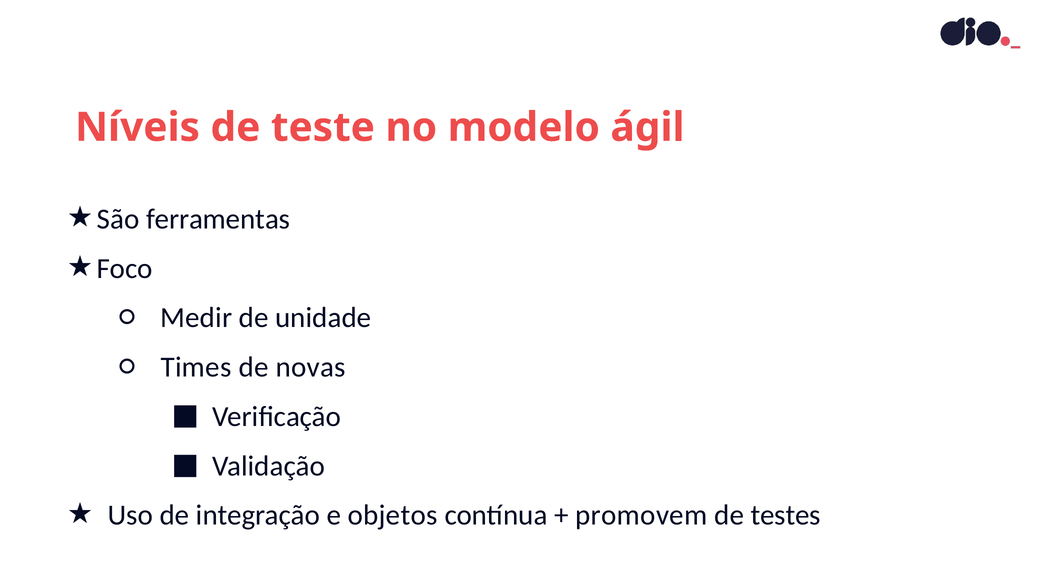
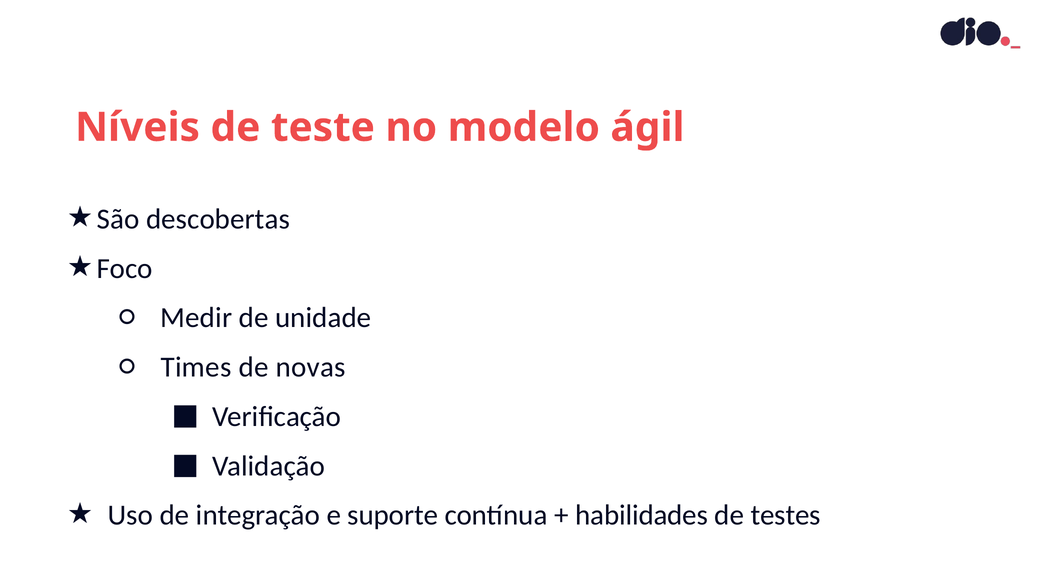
ferramentas: ferramentas -> descobertas (218, 219)
objetos: objetos -> suporte (393, 515)
promovem: promovem -> habilidades (642, 515)
